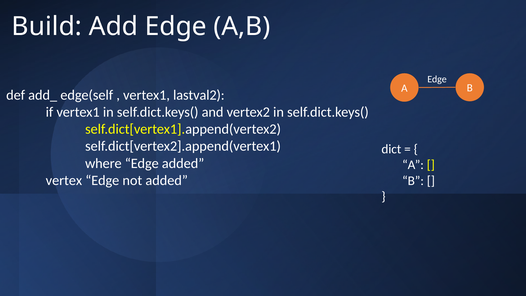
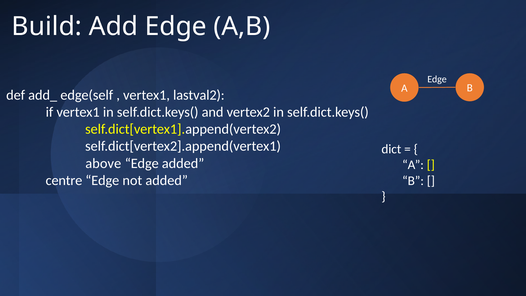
where: where -> above (103, 163)
vertex: vertex -> centre (64, 180)
